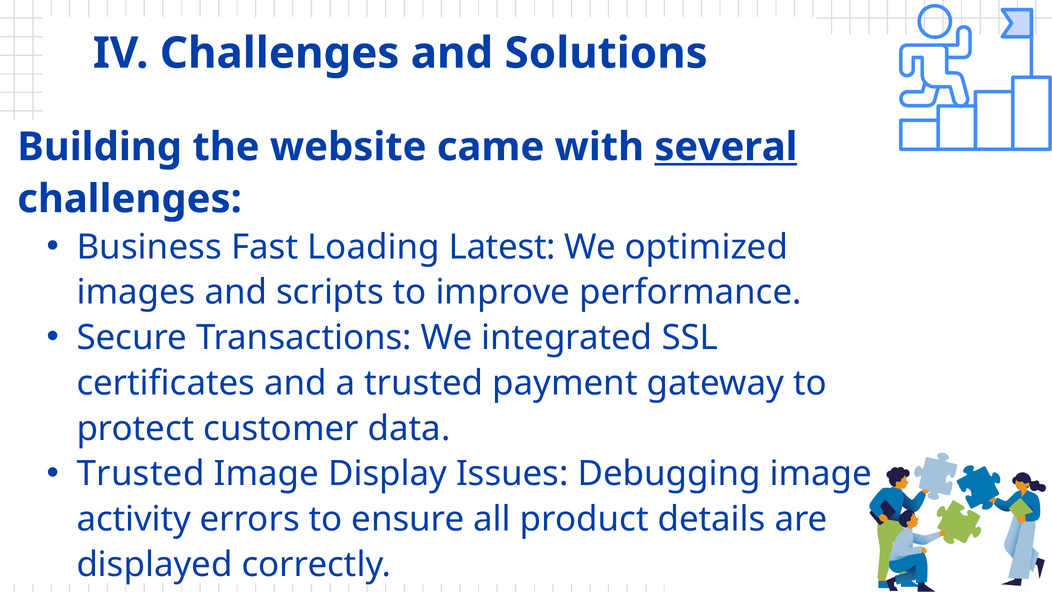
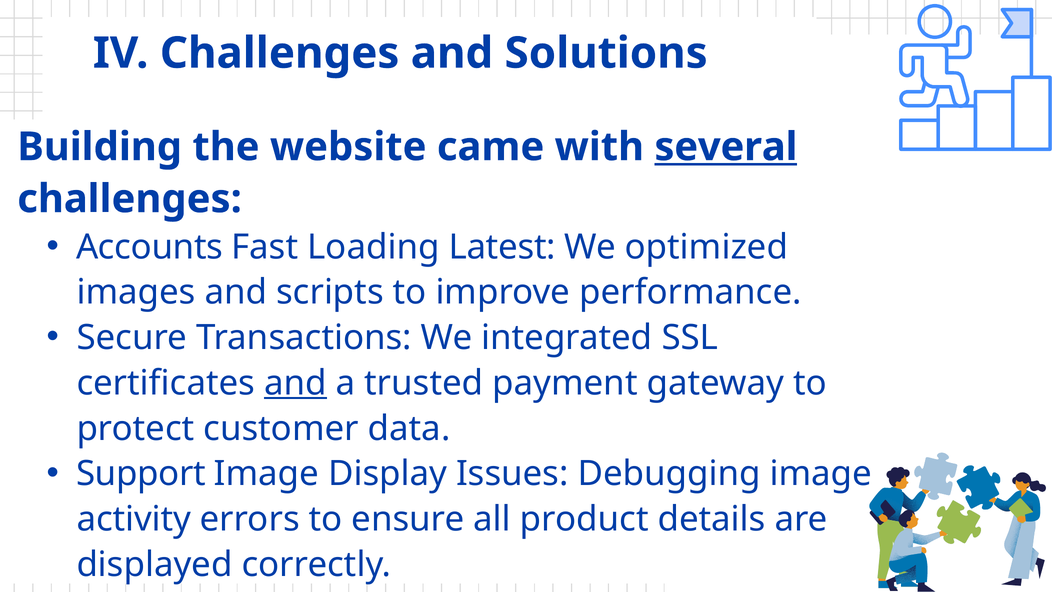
Business: Business -> Accounts (150, 247)
and underline: none -> present (295, 383)
Trusted: Trusted -> Support (141, 474)
